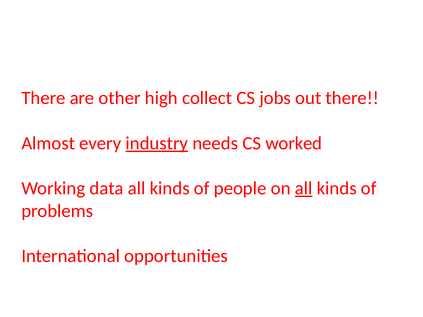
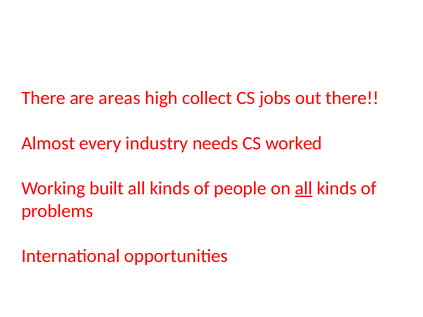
other: other -> areas (120, 98)
industry underline: present -> none (157, 143)
data: data -> built (107, 188)
